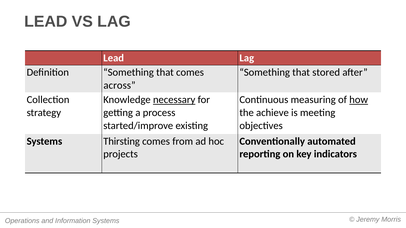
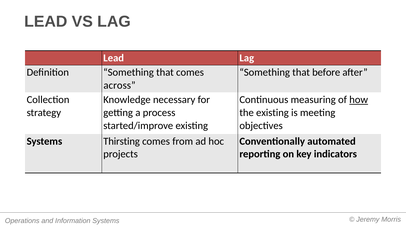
stored: stored -> before (326, 73)
necessary underline: present -> none (174, 100)
the achieve: achieve -> existing (272, 113)
